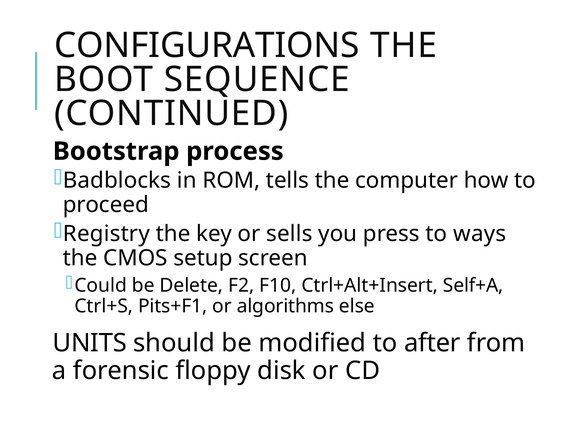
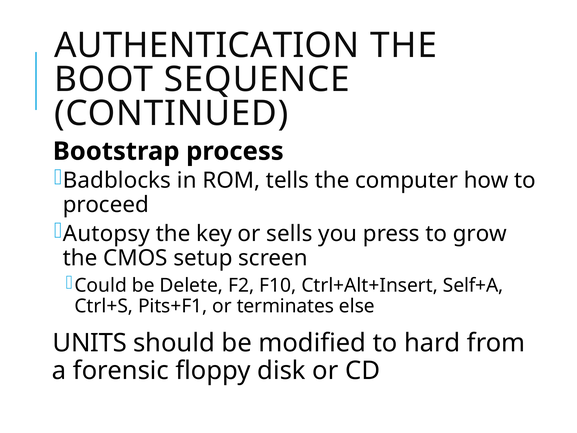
CONFIGURATIONS: CONFIGURATIONS -> AUTHENTICATION (207, 46)
Registry: Registry -> Autopsy (106, 234)
ways: ways -> grow (480, 234)
algorithms: algorithms -> terminates (285, 306)
after: after -> hard (432, 343)
